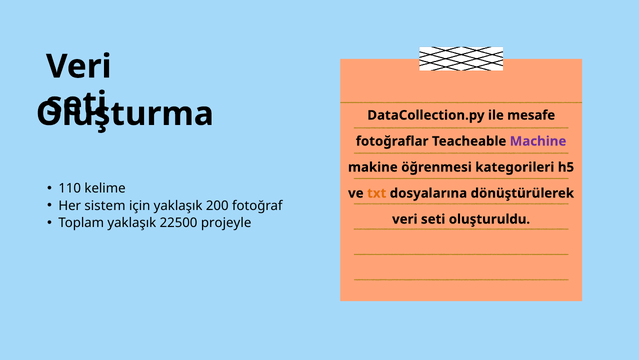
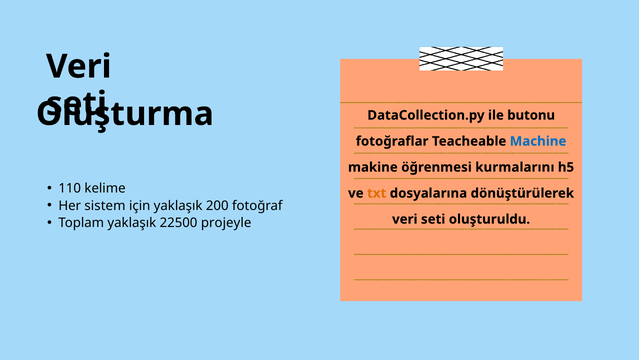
mesafe: mesafe -> butonu (531, 115)
Machine colour: purple -> blue (538, 141)
kategorileri: kategorileri -> kurmalarını (515, 167)
